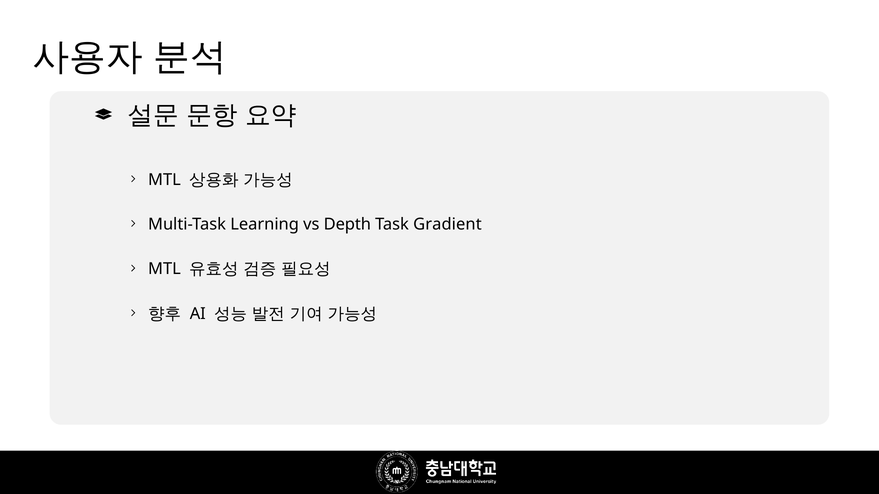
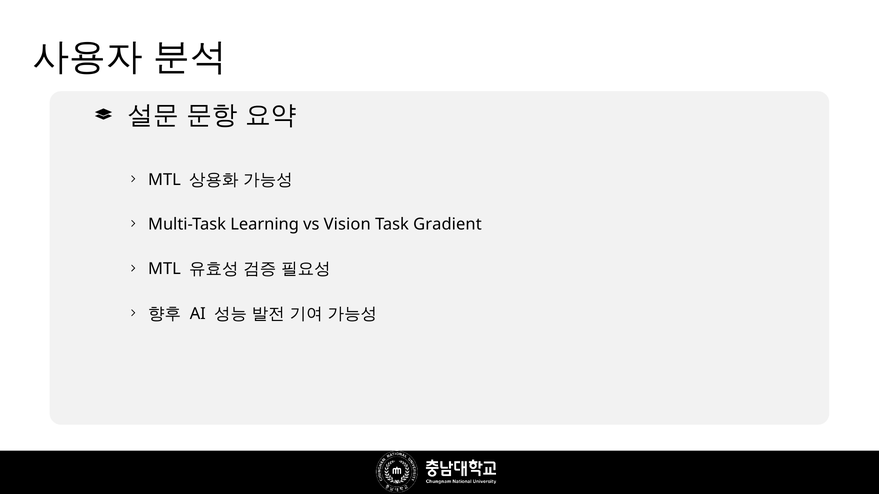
Depth: Depth -> Vision (347, 224)
